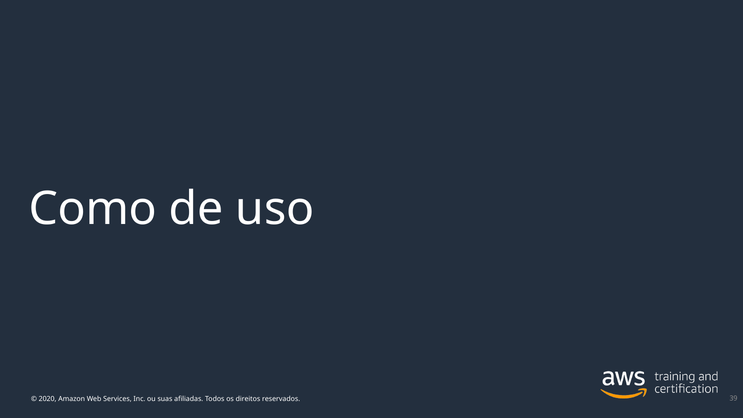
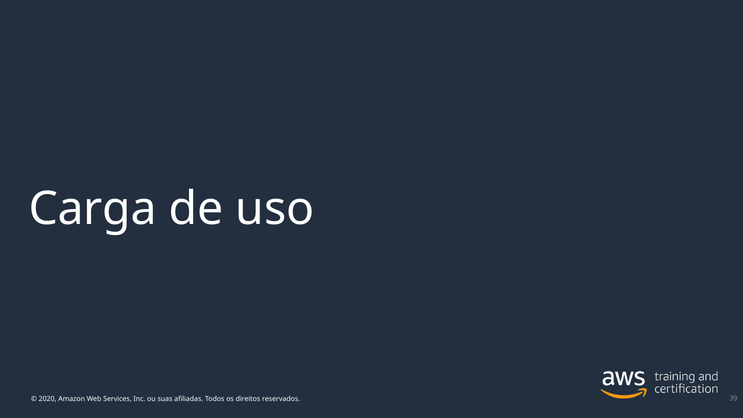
Como: Como -> Carga (93, 209)
